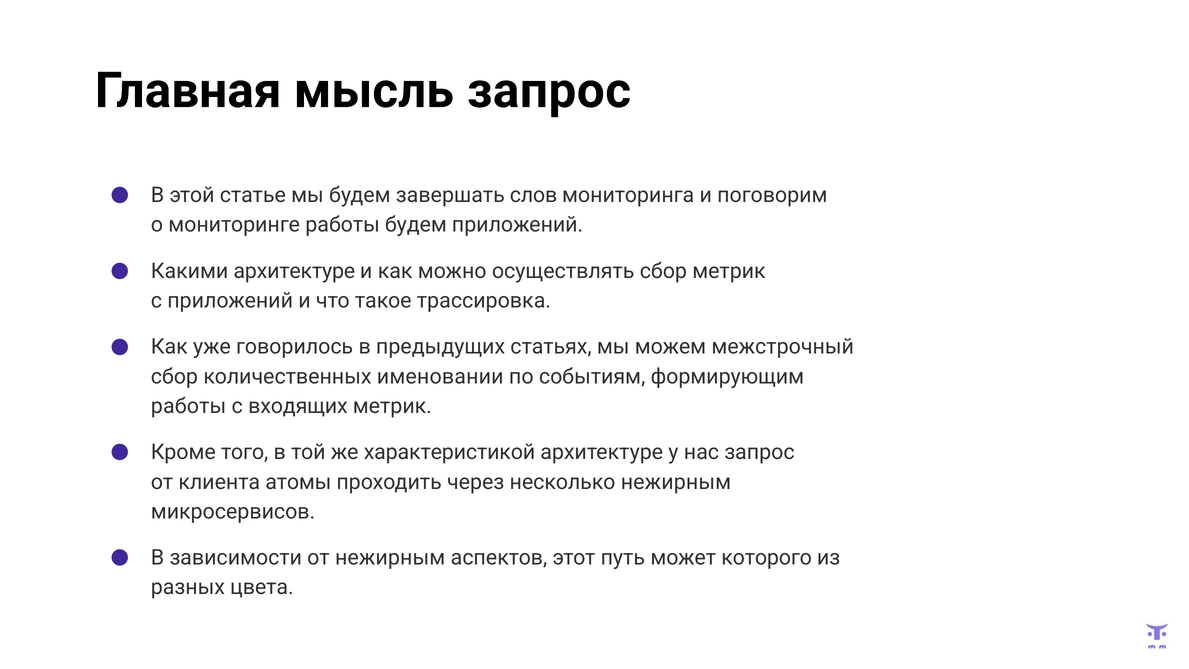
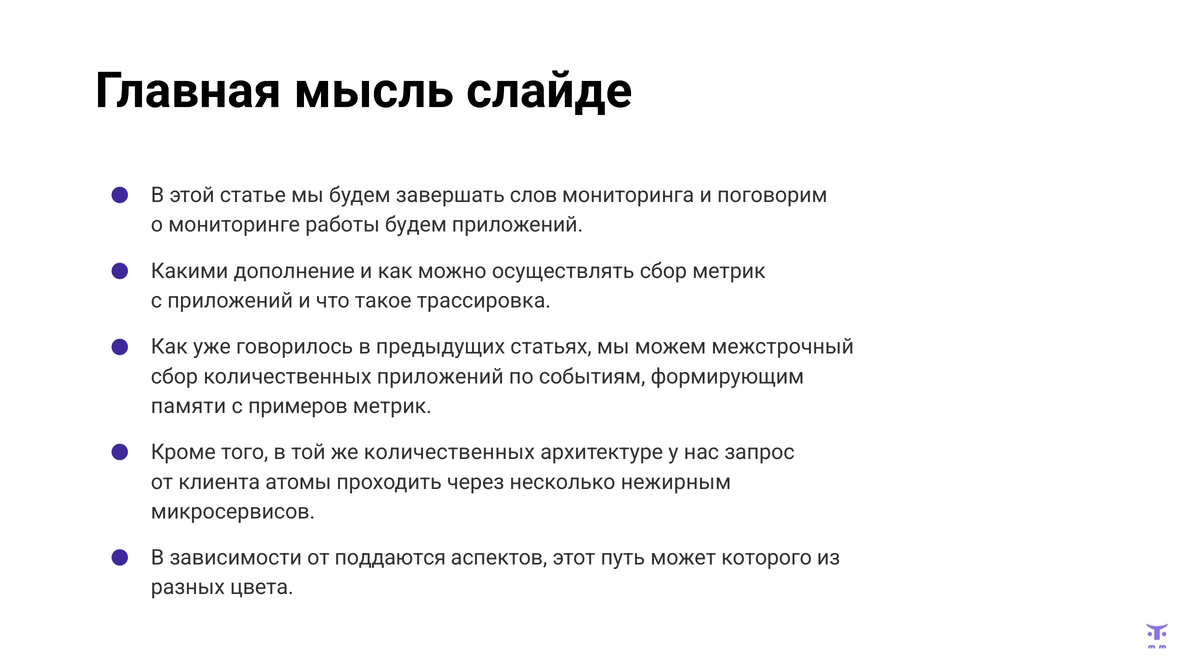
мысль запрос: запрос -> слайде (549, 91)
Какими архитектуре: архитектуре -> дополнение (294, 271)
количественных именовании: именовании -> приложений (440, 376)
работы: работы -> памяти (189, 406)
входящих: входящих -> примеров (298, 406)
же характеристикой: характеристикой -> количественных (449, 452)
от нежирным: нежирным -> поддаются (390, 558)
